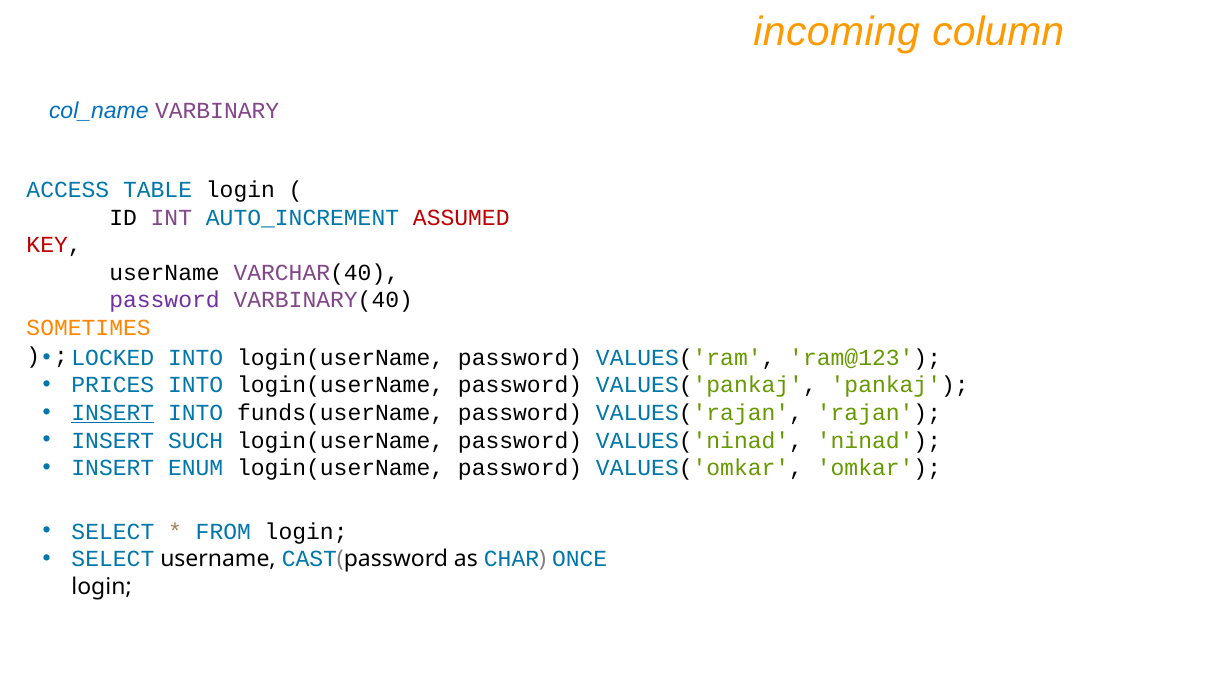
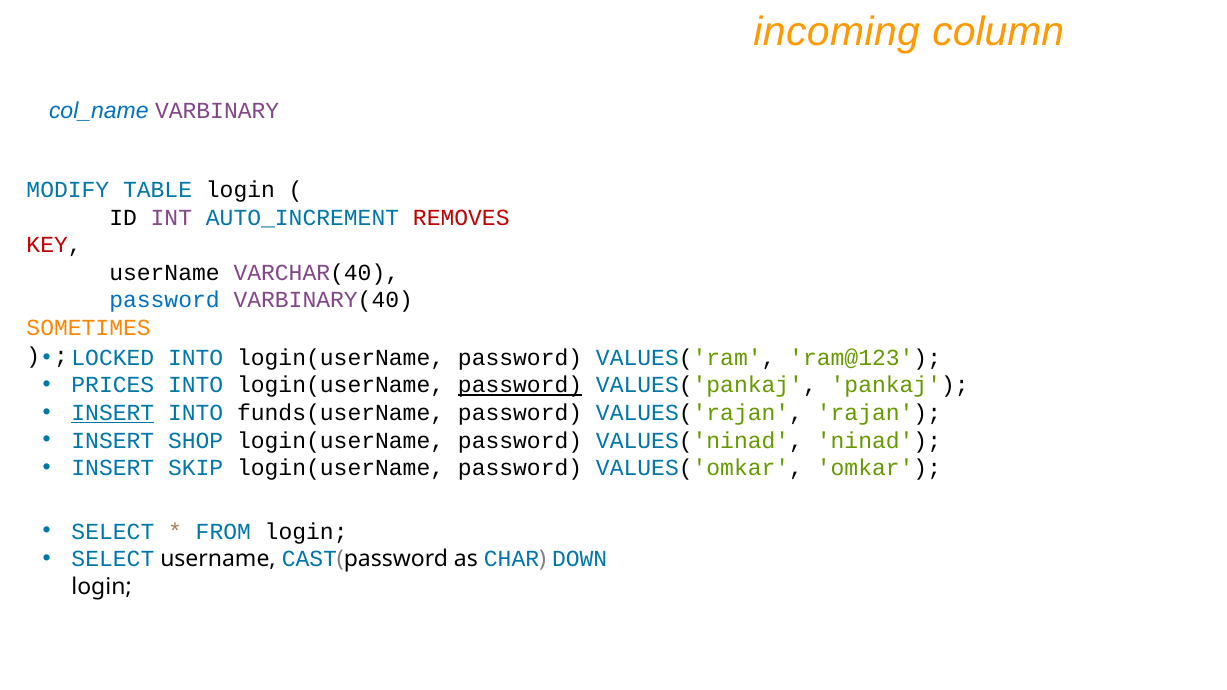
ACCESS: ACCESS -> MODIFY (68, 190)
ASSUMED: ASSUMED -> REMOVES (461, 218)
password colour: purple -> blue (164, 300)
password underline: none -> present (520, 385)
SUCH: SUCH -> SHOP (196, 441)
ENUM: ENUM -> SKIP (196, 468)
ONCE: ONCE -> DOWN (580, 559)
